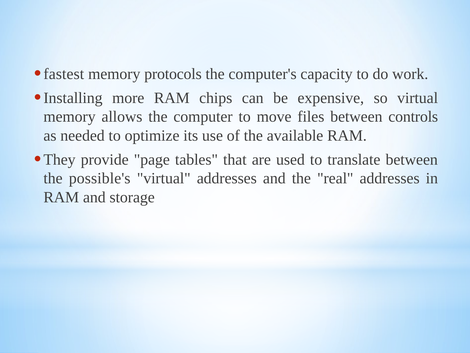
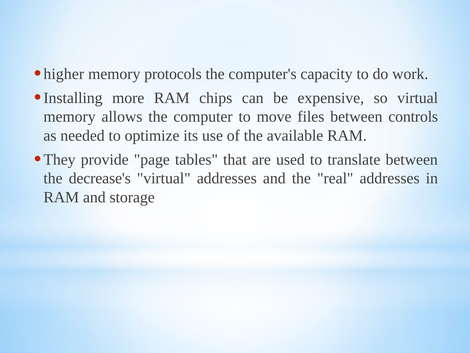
fastest: fastest -> higher (64, 74)
possible's: possible's -> decrease's (100, 178)
